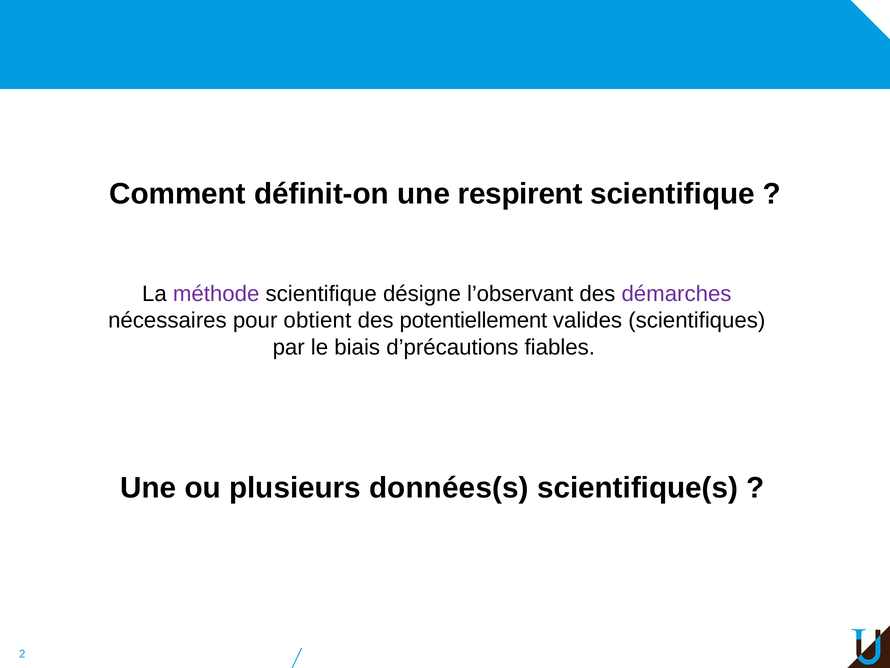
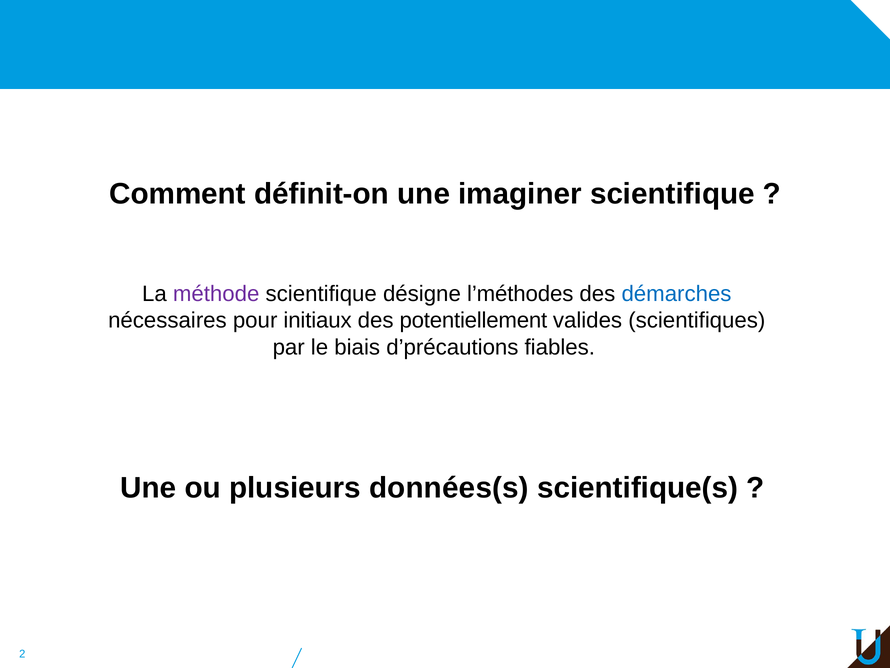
respirent: respirent -> imaginer (520, 194)
l’observant: l’observant -> l’méthodes (520, 294)
démarches colour: purple -> blue (677, 294)
obtient: obtient -> initiaux (318, 320)
